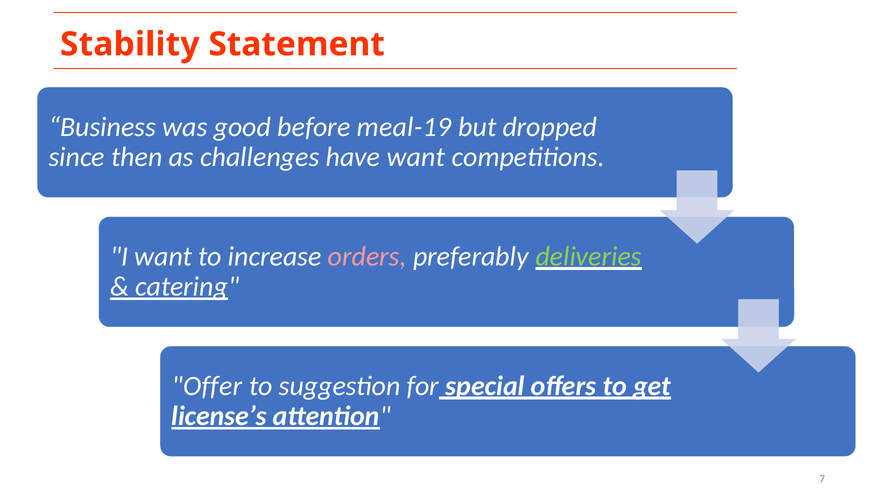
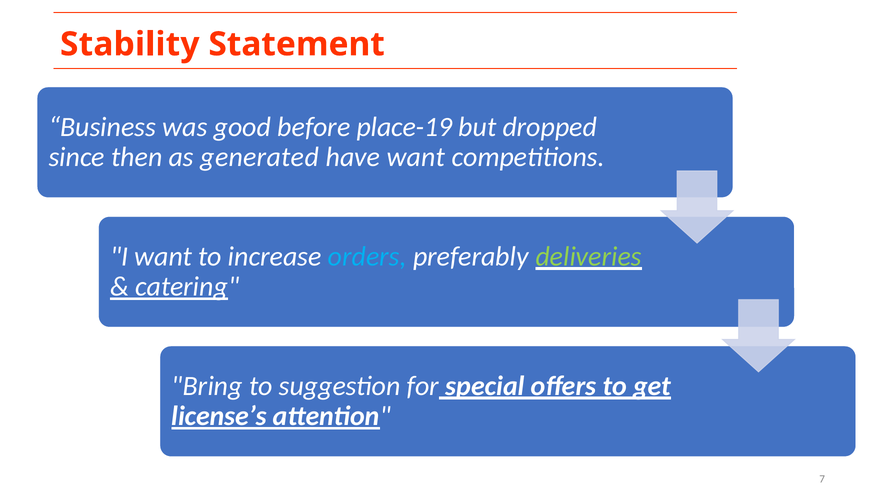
meal-19: meal-19 -> place-19 (404, 127)
challenges: challenges -> generated (260, 157)
orders colour: pink -> light blue (367, 257)
Offer: Offer -> Bring (207, 386)
